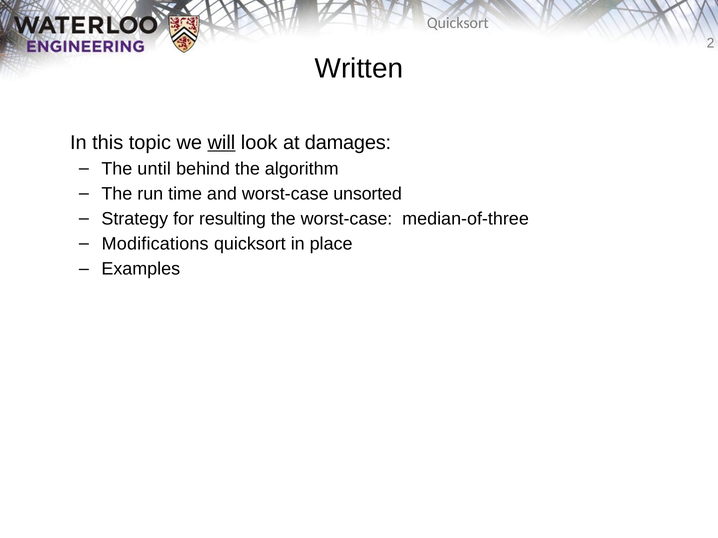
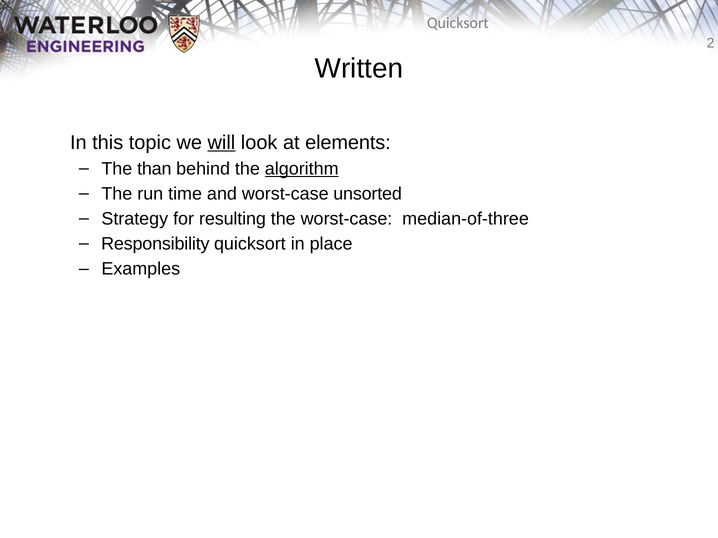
damages: damages -> elements (348, 143)
until: until -> than (154, 169)
algorithm underline: none -> present (302, 169)
Modifications: Modifications -> Responsibility (155, 244)
